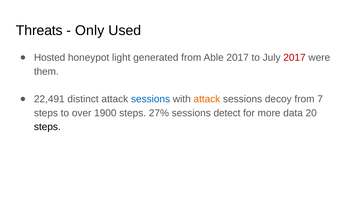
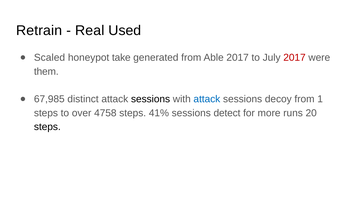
Threats: Threats -> Retrain (39, 31)
Only: Only -> Real (90, 31)
Hosted: Hosted -> Scaled (50, 58)
light: light -> take (121, 58)
22,491: 22,491 -> 67,985 (49, 99)
sessions colour: blue -> black (151, 99)
attack colour: orange -> blue (207, 99)
7: 7 -> 1 (320, 99)
1900: 1900 -> 4758 (105, 113)
27%: 27% -> 41% (159, 113)
data: data -> runs (293, 113)
